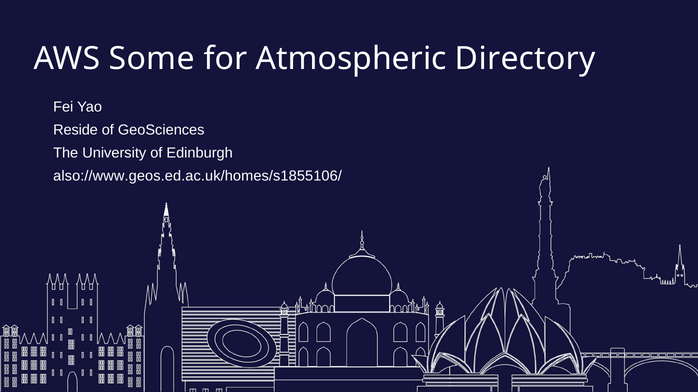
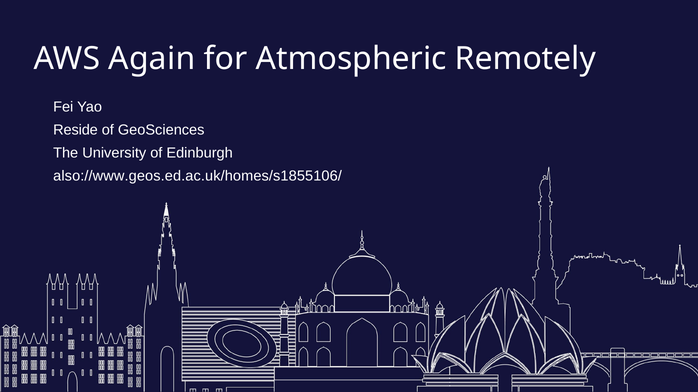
Some: Some -> Again (152, 59)
Directory: Directory -> Remotely (525, 59)
